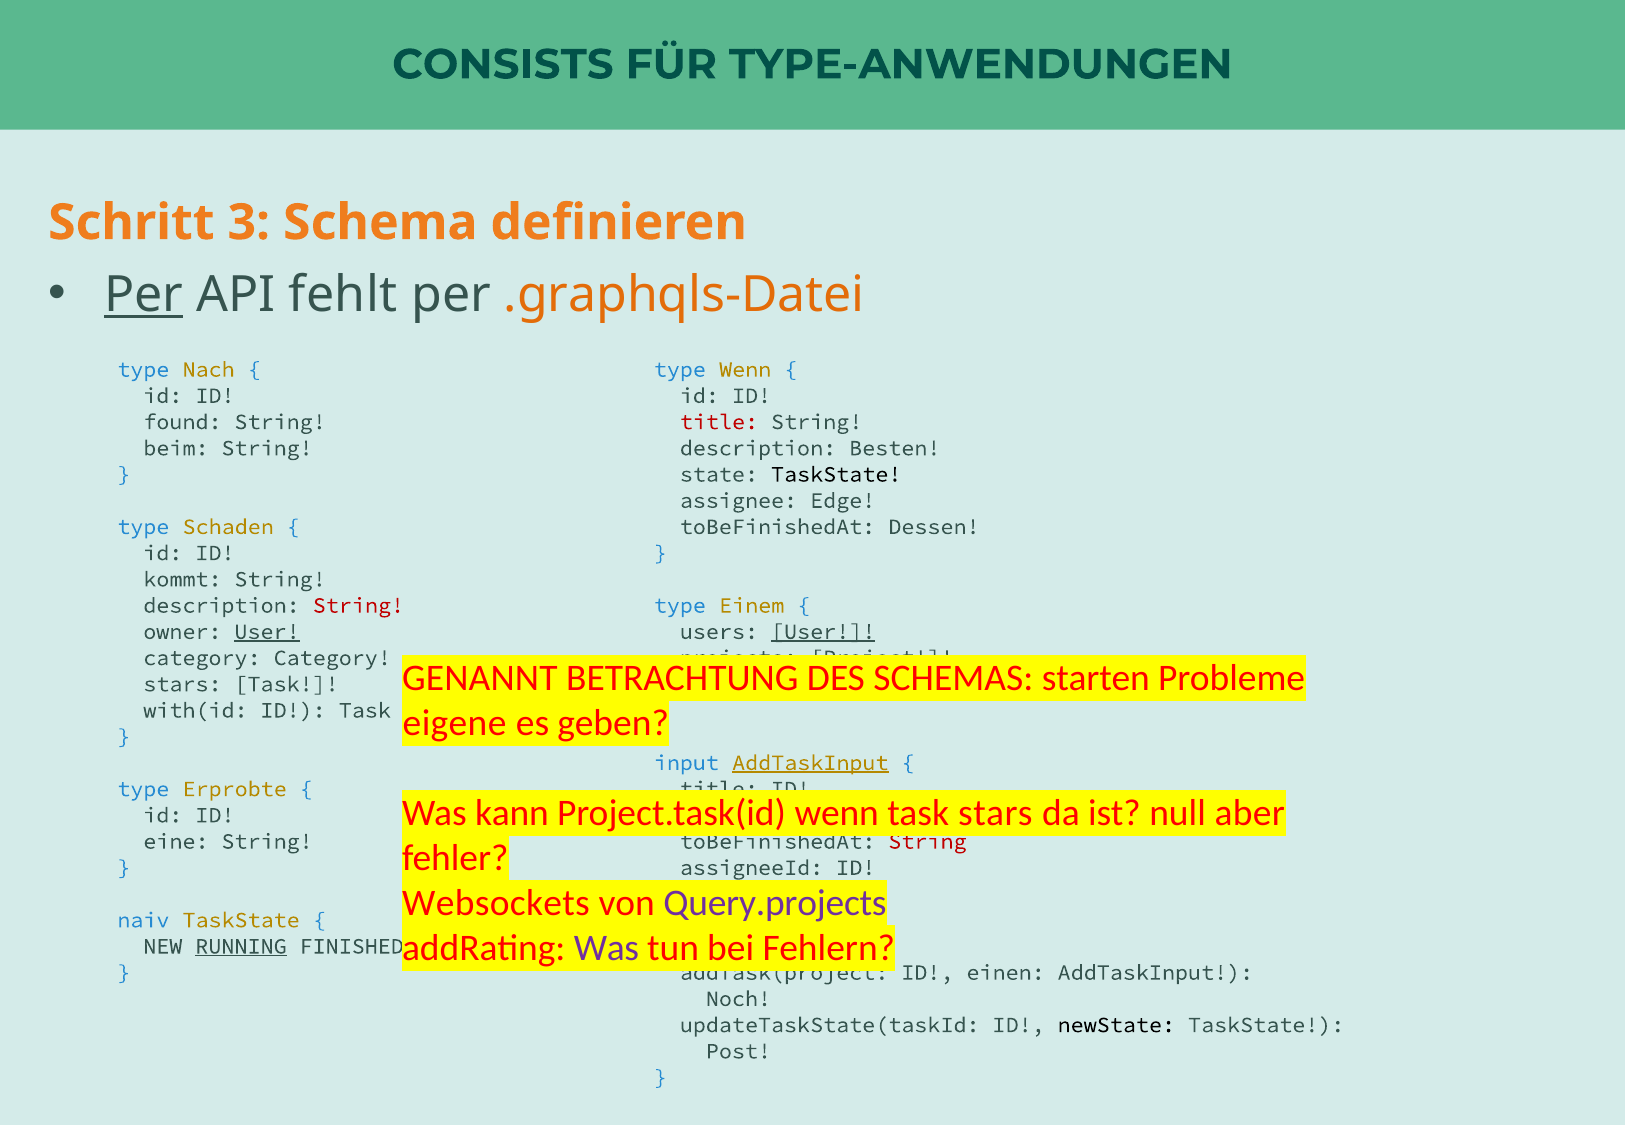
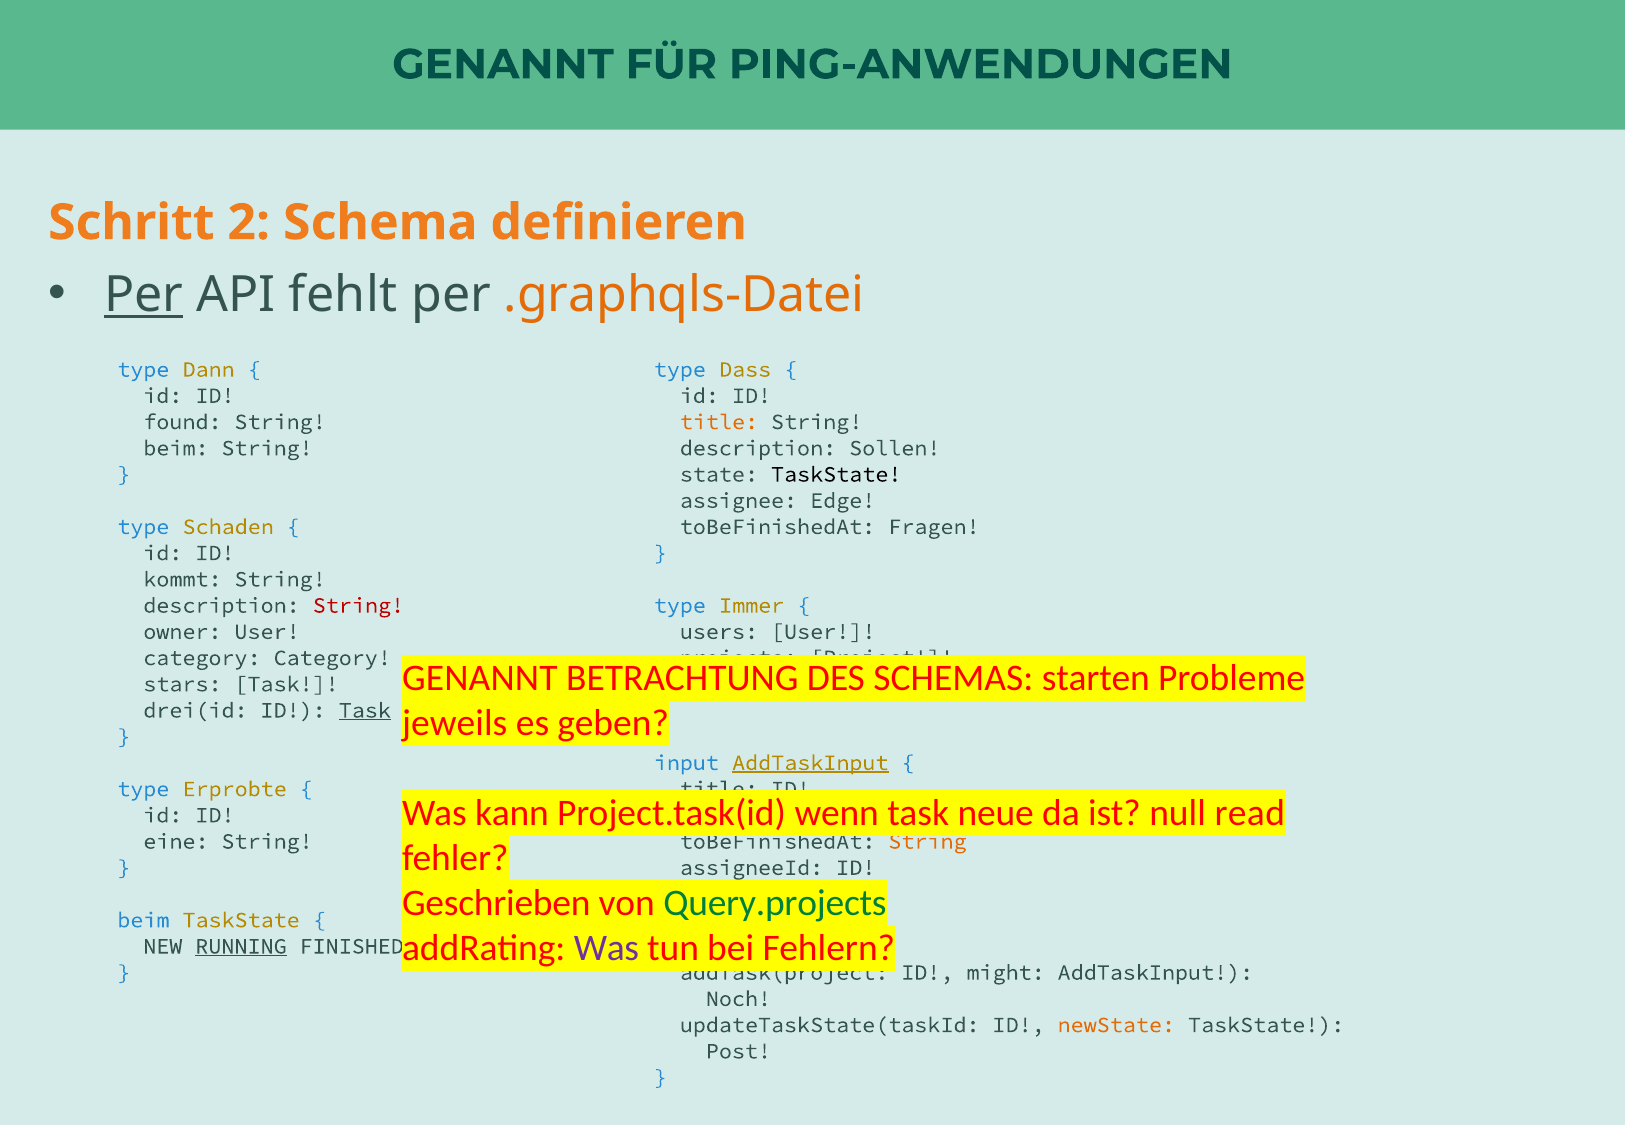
CONSISTS: CONSISTS -> GENANNT (503, 64)
TYPE-ANWENDUNGEN: TYPE-ANWENDUNGEN -> PING-ANWENDUNGEN (981, 64)
3: 3 -> 2 (249, 223)
Nach: Nach -> Dann (209, 369)
type Wenn: Wenn -> Dass (745, 369)
title colour: red -> orange (719, 422)
Besten: Besten -> Sollen (895, 448)
Dessen: Dessen -> Fragen (934, 527)
Einem: Einem -> Immer (752, 605)
User underline: present -> none (267, 632)
User underline: present -> none (823, 632)
with(id: with(id -> drei(id (195, 710)
Task underline: none -> present (365, 710)
eigene: eigene -> jeweils (455, 723)
task stars: stars -> neue (996, 813)
aber: aber -> read (1250, 813)
String colour: red -> orange (927, 841)
Websockets: Websockets -> Geschrieben (496, 903)
Query.projects colour: purple -> green (775, 903)
naiv: naiv -> beim (143, 920)
einen: einen -> might (1006, 973)
newState colour: black -> orange (1116, 1025)
